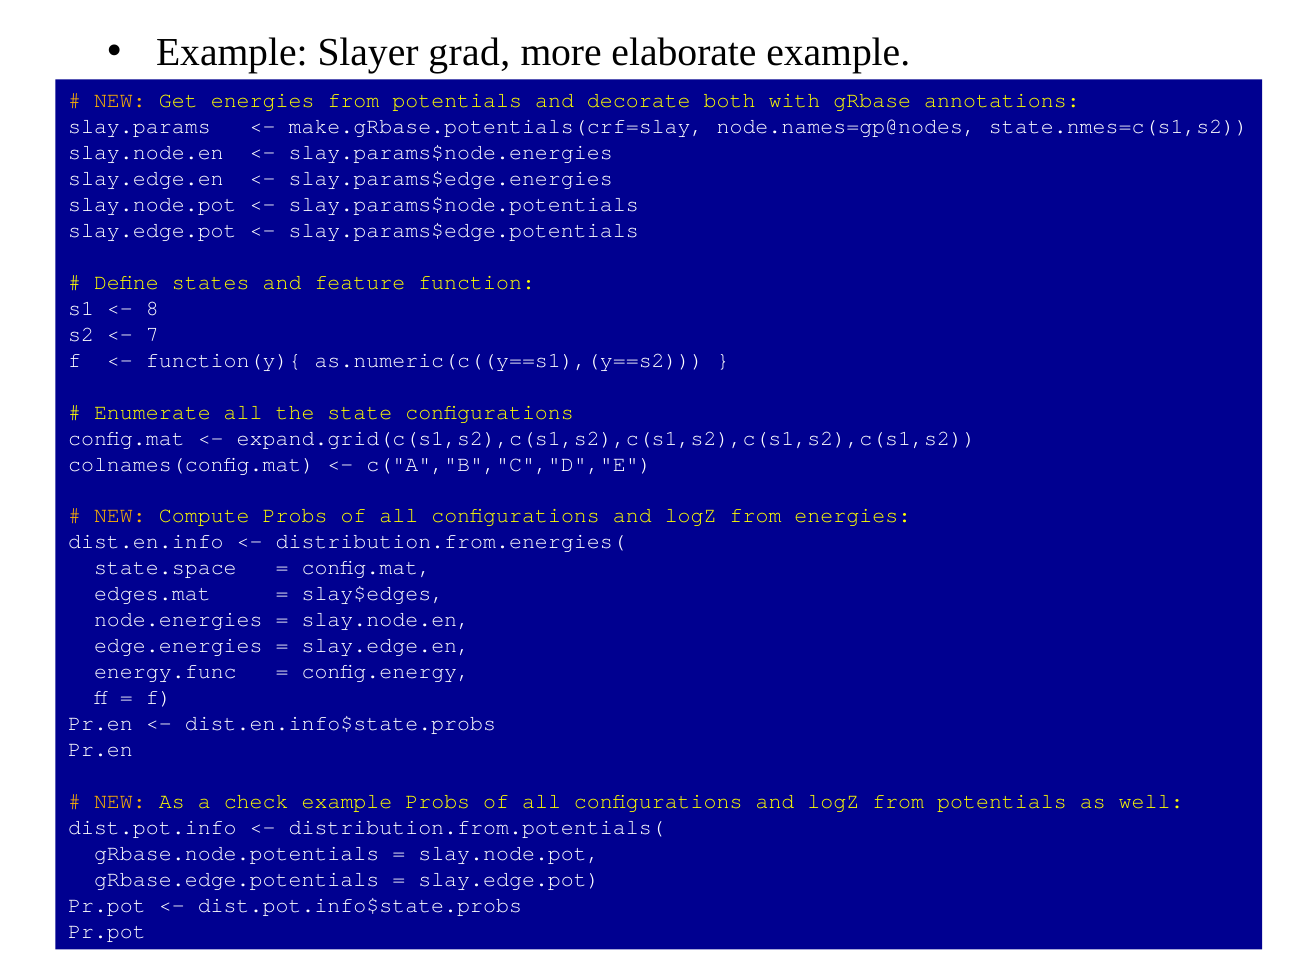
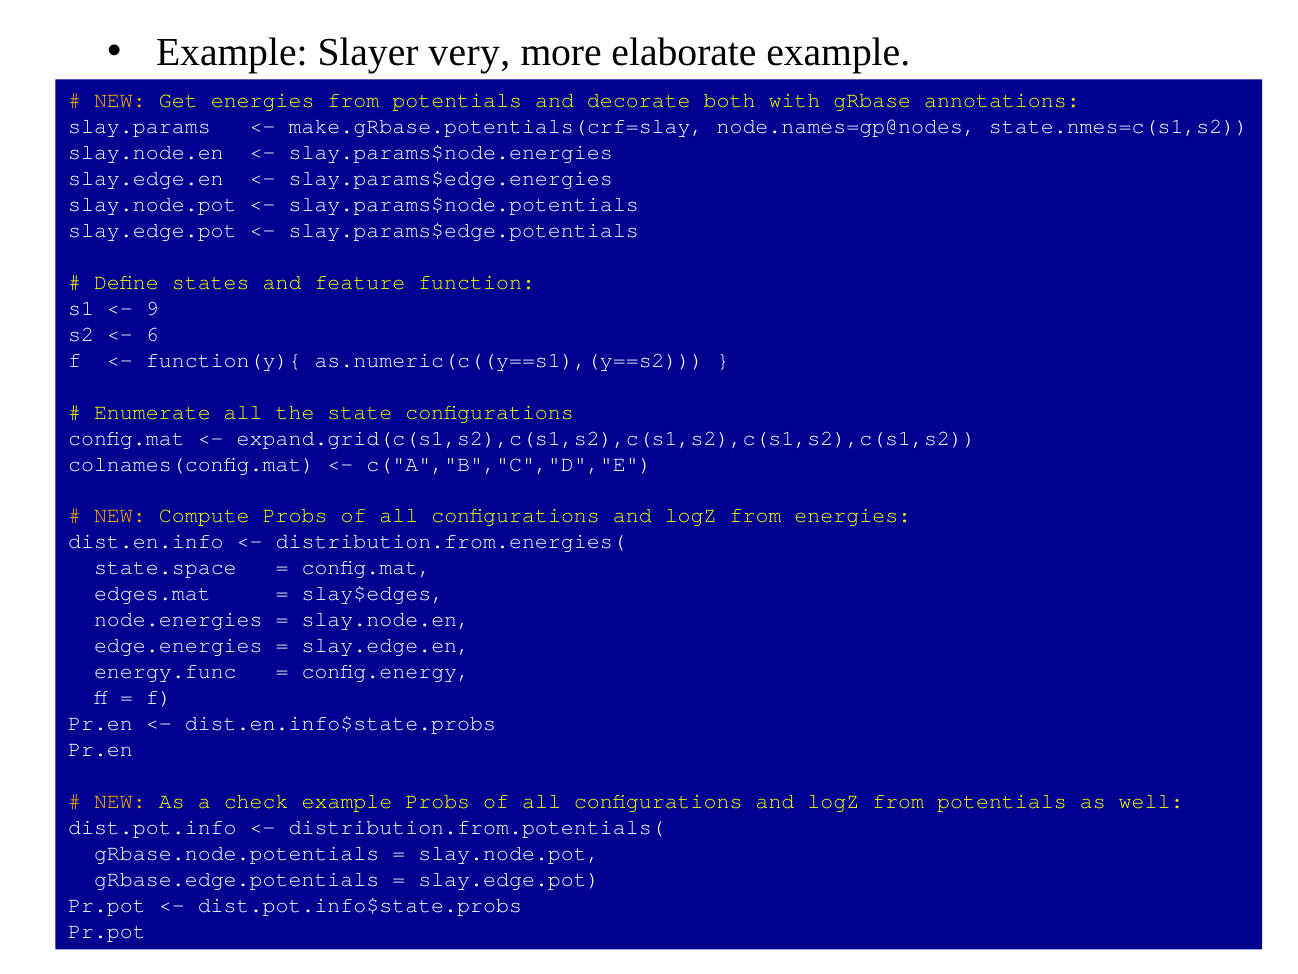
grad: grad -> very (469, 52)
8: 8 -> 9 (152, 308)
7: 7 -> 6 (152, 334)
